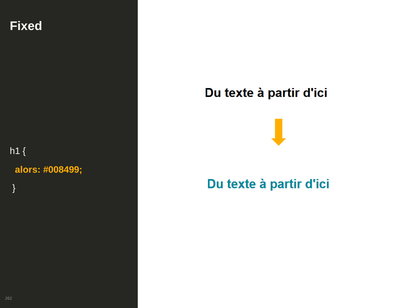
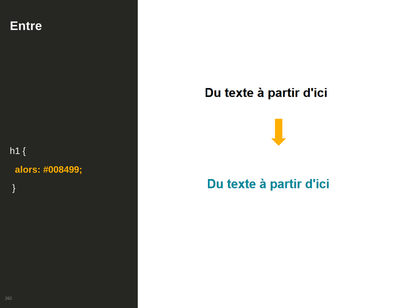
Fixed: Fixed -> Entre (26, 26)
